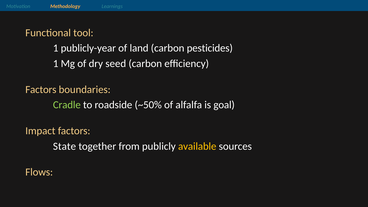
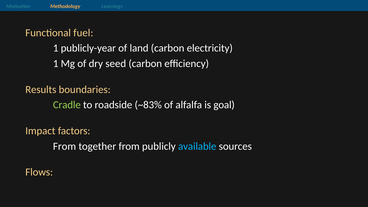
tool: tool -> fuel (83, 33)
pesticides: pesticides -> electricity (210, 48)
Factors: Factors -> Results (41, 89)
~50%: ~50% -> ~83% (148, 105)
State: State -> From (64, 146)
available colour: yellow -> light blue (197, 146)
